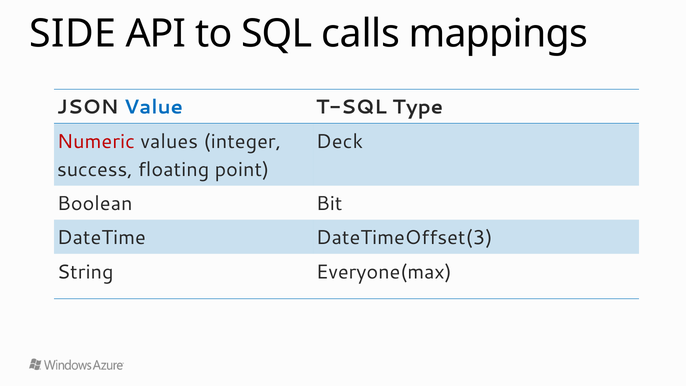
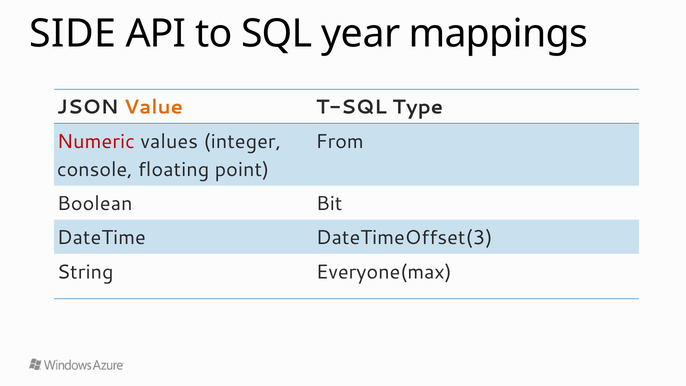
calls: calls -> year (361, 34)
Value colour: blue -> orange (153, 107)
Deck: Deck -> From (340, 141)
success: success -> console (95, 170)
